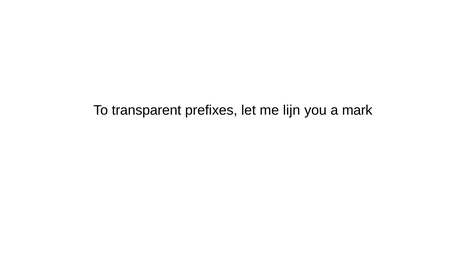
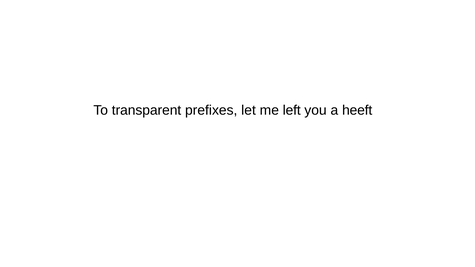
lijn: lijn -> left (292, 110)
mark: mark -> heeft (357, 110)
